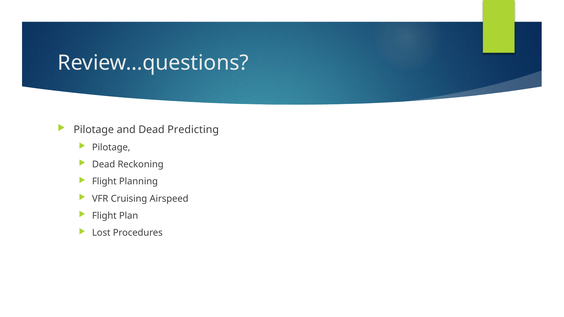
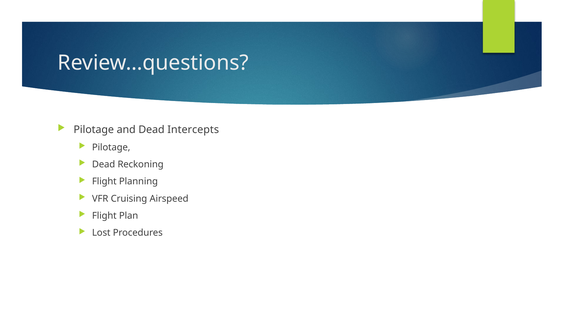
Predicting: Predicting -> Intercepts (193, 130)
